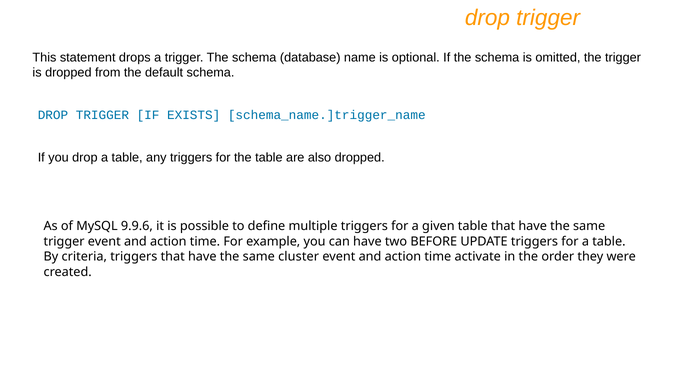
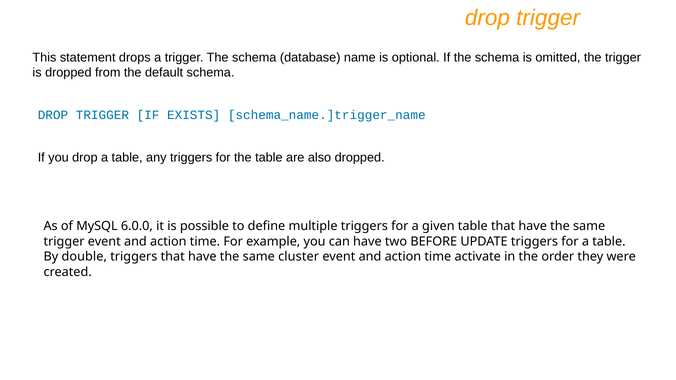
9.9.6: 9.9.6 -> 6.0.0 (137, 226)
criteria: criteria -> double (84, 257)
